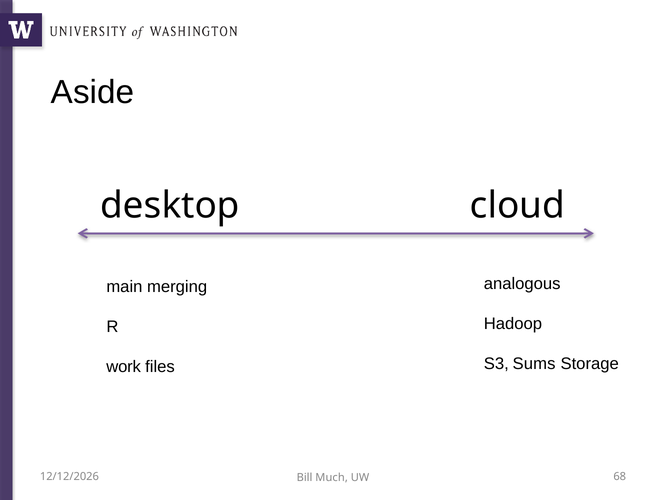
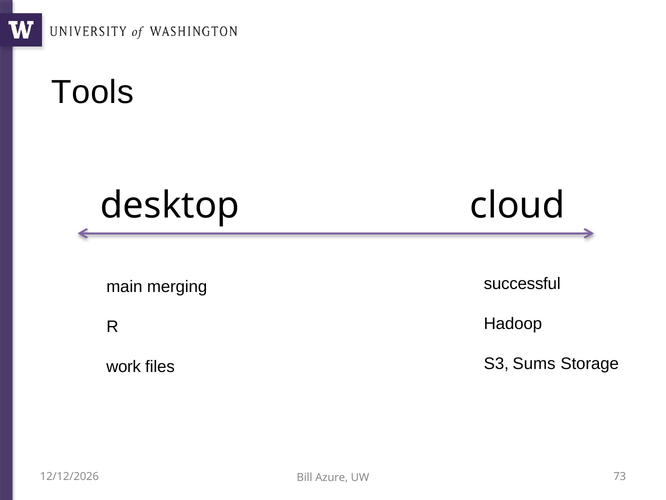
Aside: Aside -> Tools (92, 92)
analogous: analogous -> successful (522, 283)
68: 68 -> 73 (620, 476)
Much: Much -> Azure (332, 477)
